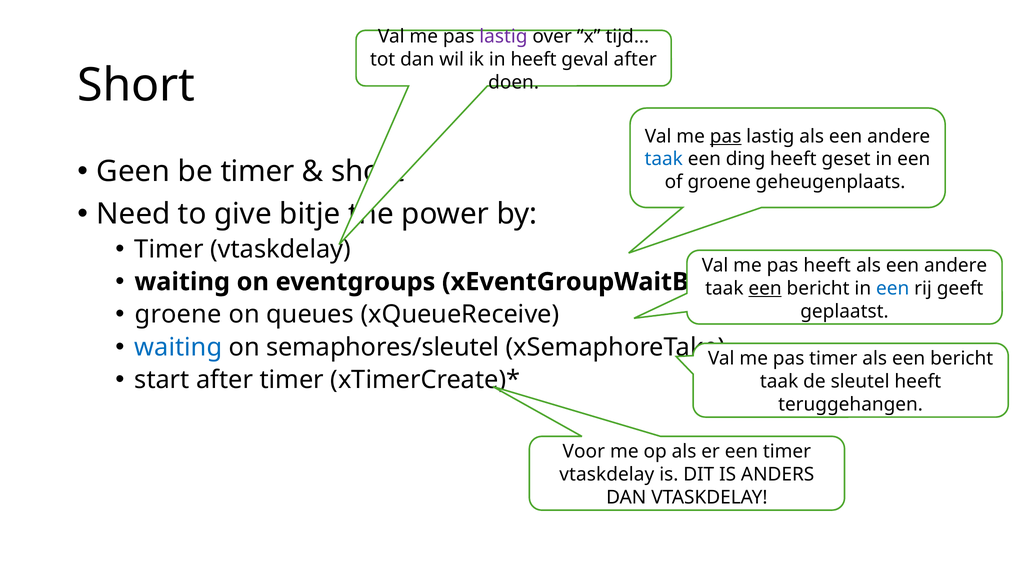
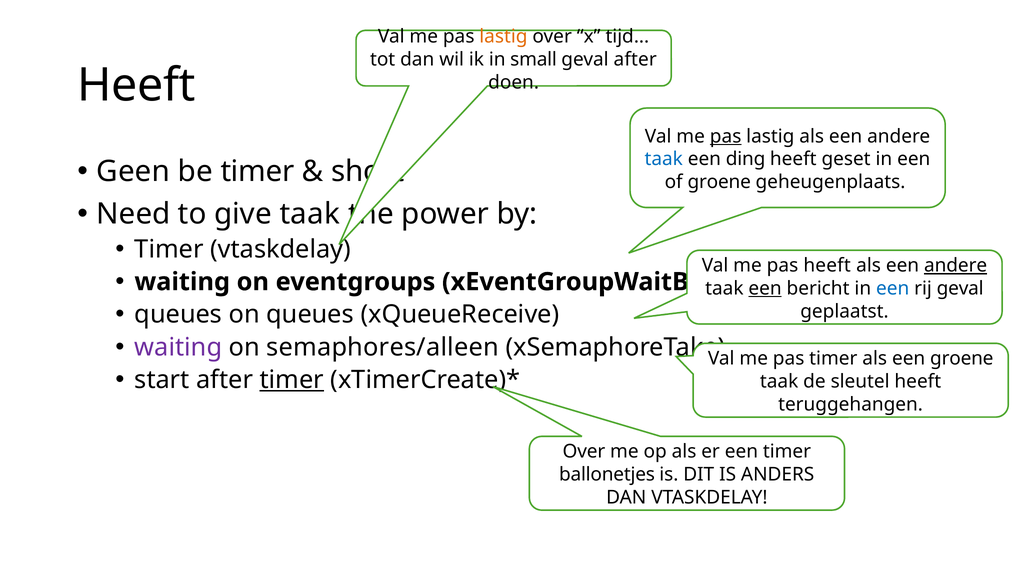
lastig colour: purple -> orange (503, 37)
in heeft: heeft -> small (534, 59)
Short: Short -> Heeft (136, 85)
give bitje: bitje -> taak (310, 214)
andere underline: none -> present (956, 266)
rij geeft: geeft -> geval (960, 288)
groene: groene -> queues (178, 314)
waiting colour: blue -> purple (178, 347)
semaphores/sleutel: semaphores/sleutel -> semaphores/alleen (383, 347)
als een bericht: bericht -> groene (962, 359)
timer underline: none -> present (292, 380)
Voor: Voor -> Over (584, 452)
vtaskdelay: vtaskdelay -> ballonetjes (607, 475)
